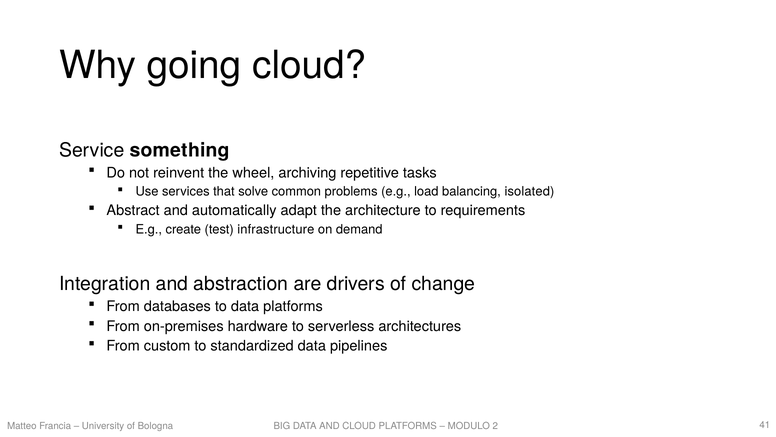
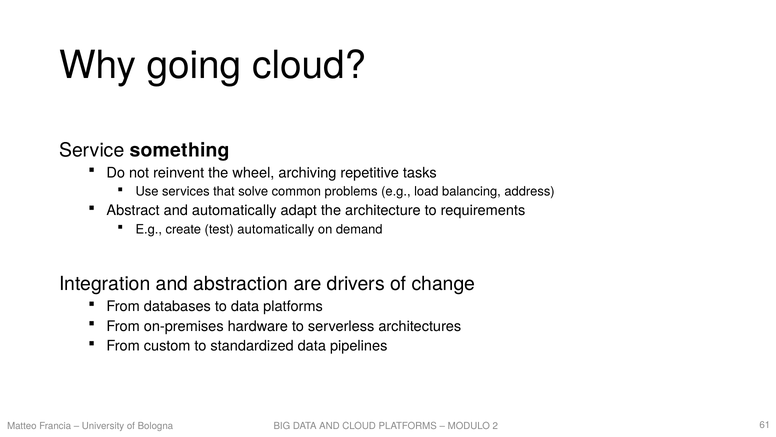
isolated: isolated -> address (530, 191)
test infrastructure: infrastructure -> automatically (276, 229)
41: 41 -> 61 (765, 424)
